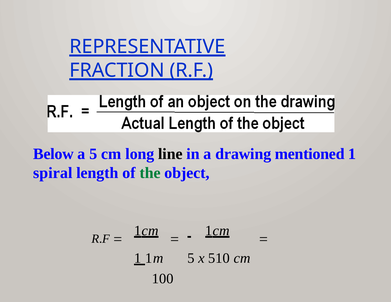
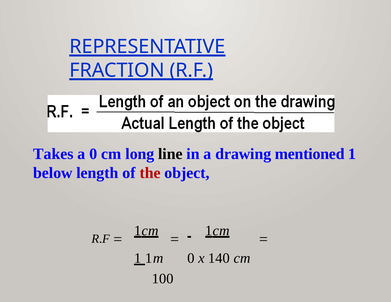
Below: Below -> Takes (53, 154)
a 5: 5 -> 0 (93, 154)
spiral: spiral -> below (53, 173)
the colour: green -> red (150, 173)
1m 5: 5 -> 0 (191, 258)
510: 510 -> 140 (219, 258)
